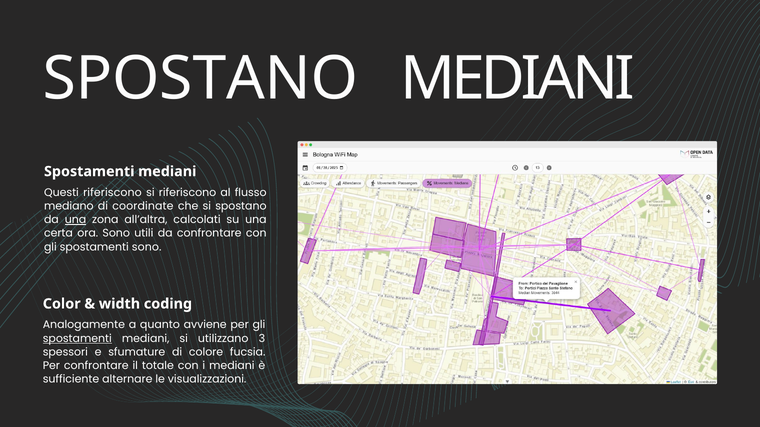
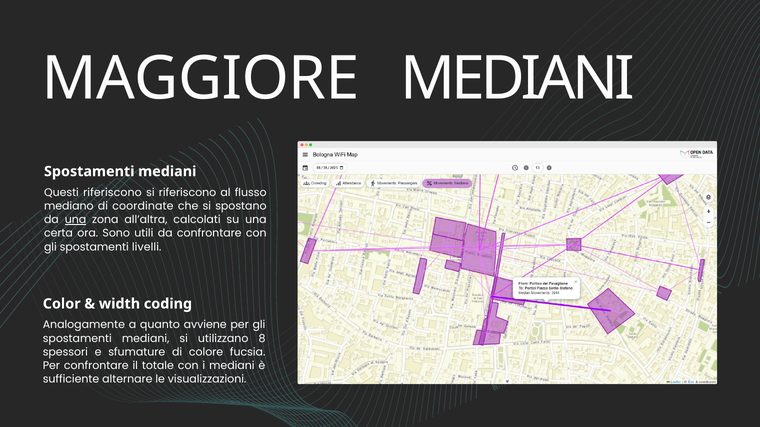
SPOSTANO: SPOSTANO -> MAGGIORE (201, 79)
spostamenti sono: sono -> livelli (147, 247)
spostamenti underline: present -> none (77, 339)
3: 3 -> 8 (262, 339)
